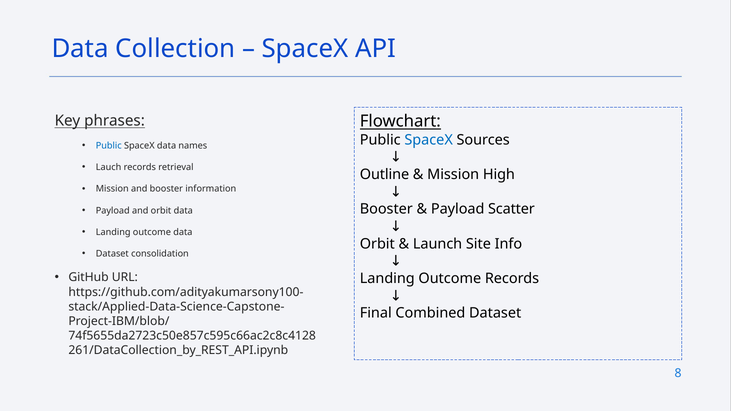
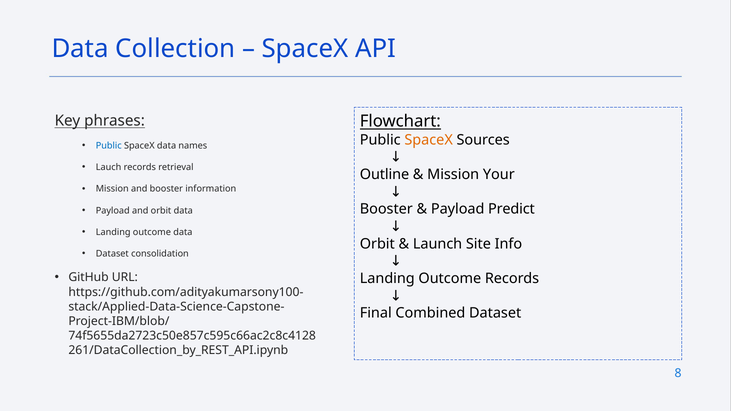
SpaceX colour: blue -> orange (429, 140)
High: High -> Your (499, 175)
Scatter: Scatter -> Predict (511, 209)
